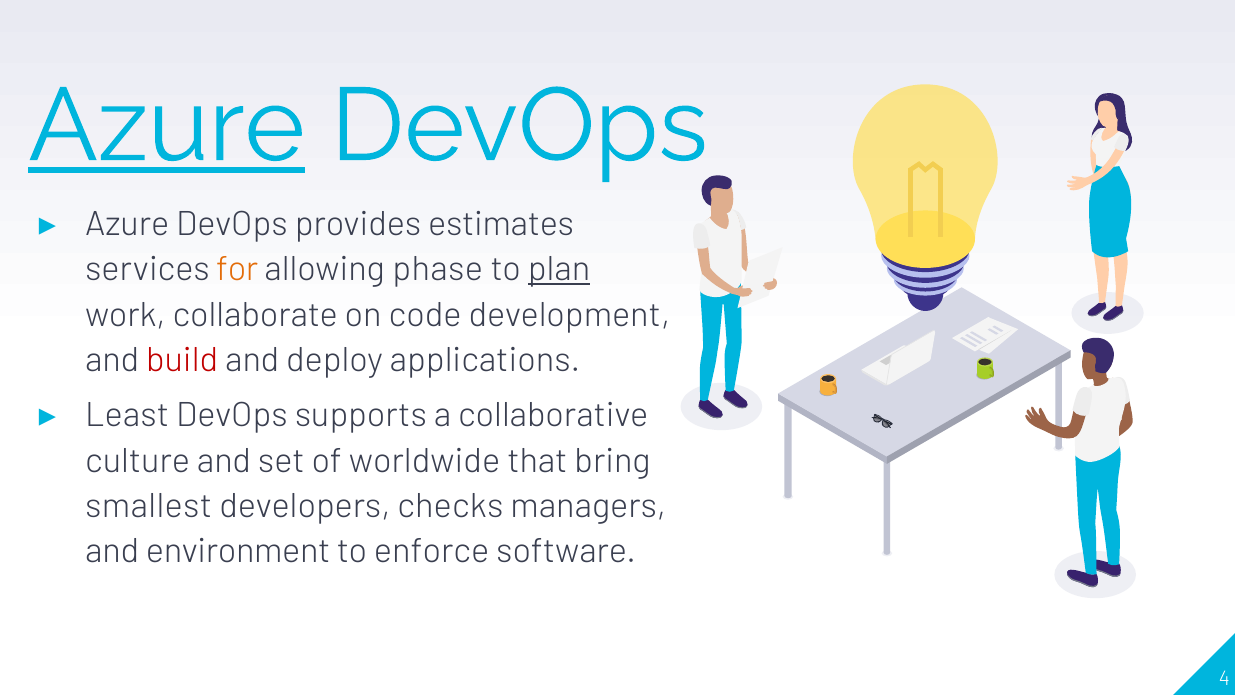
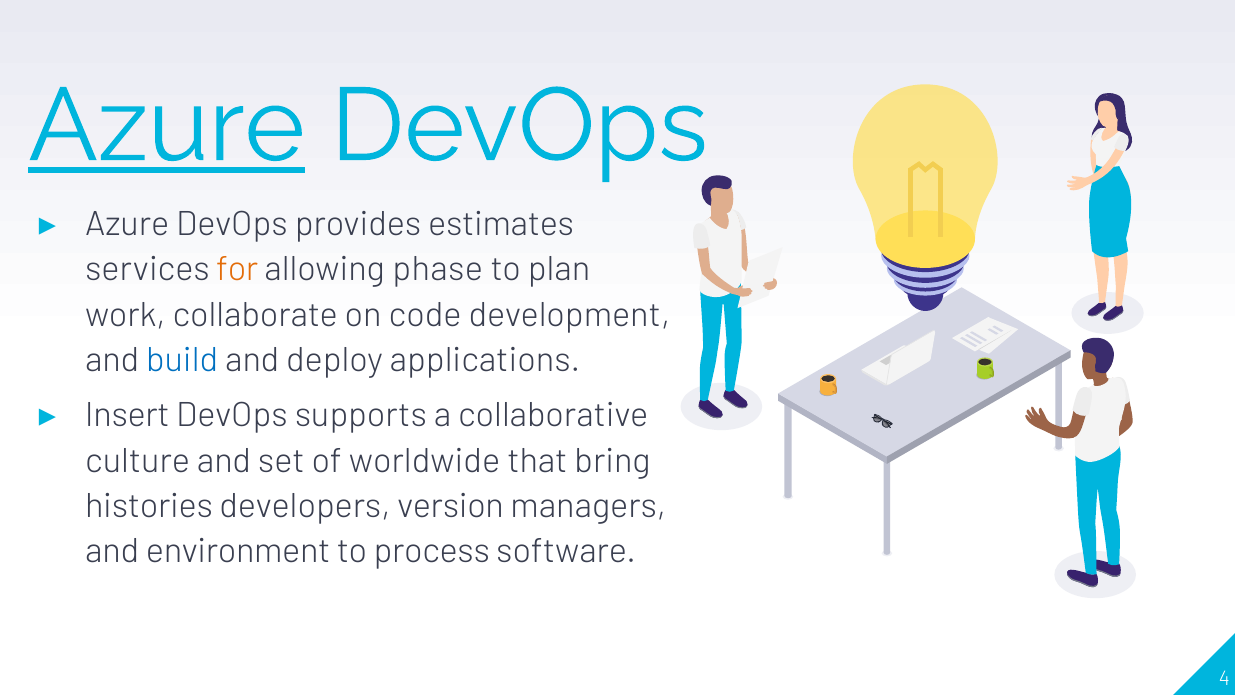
plan underline: present -> none (559, 269)
build colour: red -> blue (182, 360)
Least: Least -> Insert (127, 415)
smallest: smallest -> histories (149, 506)
checks: checks -> version (451, 506)
enforce: enforce -> process (432, 551)
